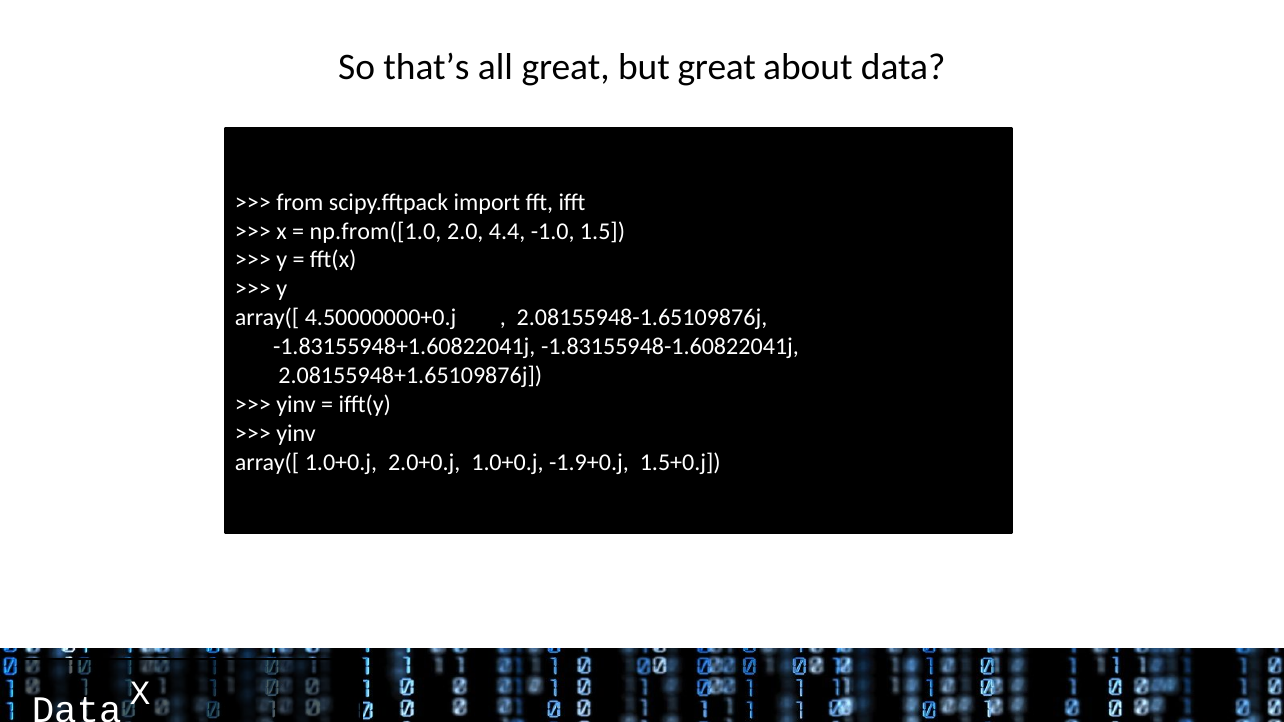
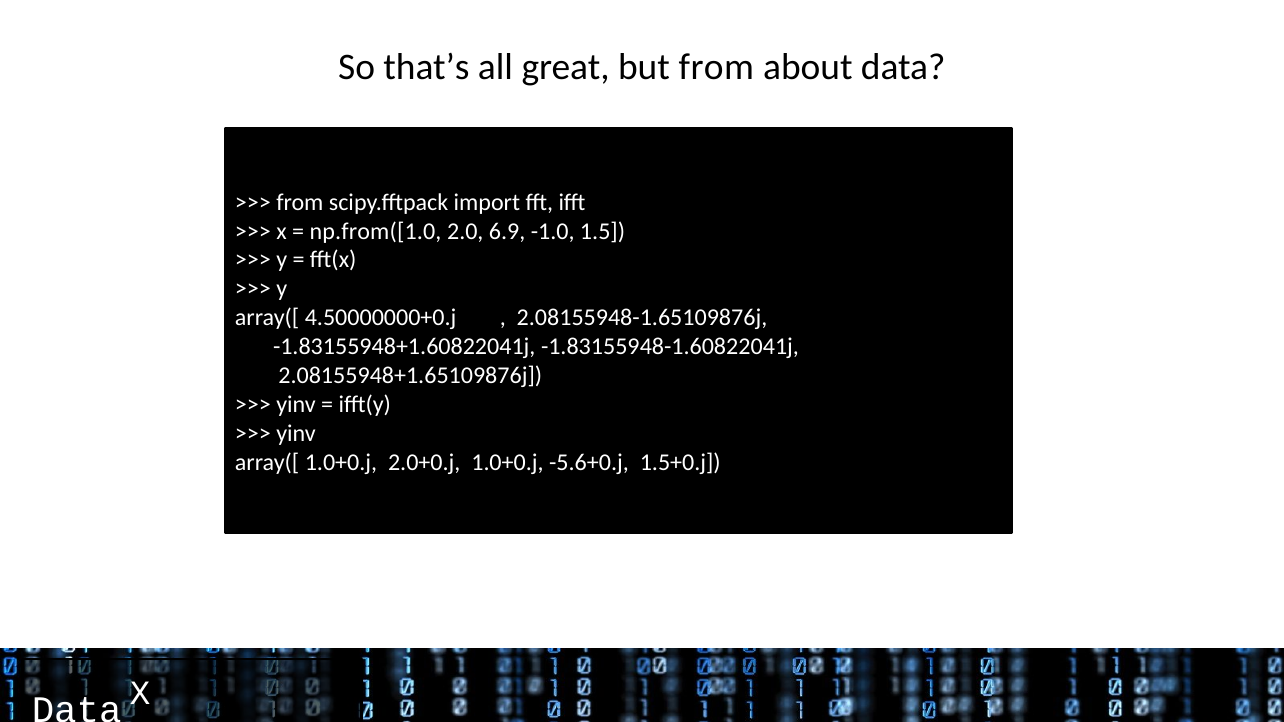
but great: great -> from (716, 67)
4.4: 4.4 -> 6.9 (507, 231)
-1.9+0.j: -1.9+0.j -> -5.6+0.j (589, 462)
